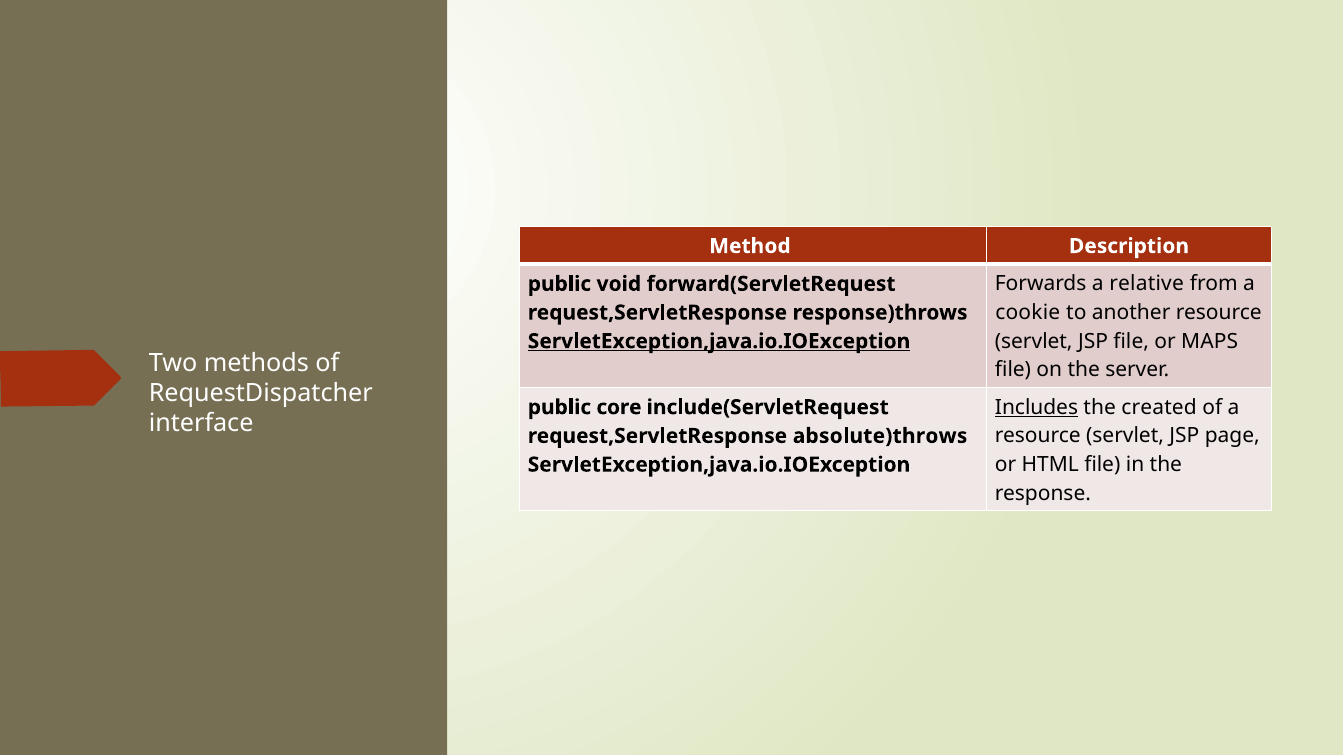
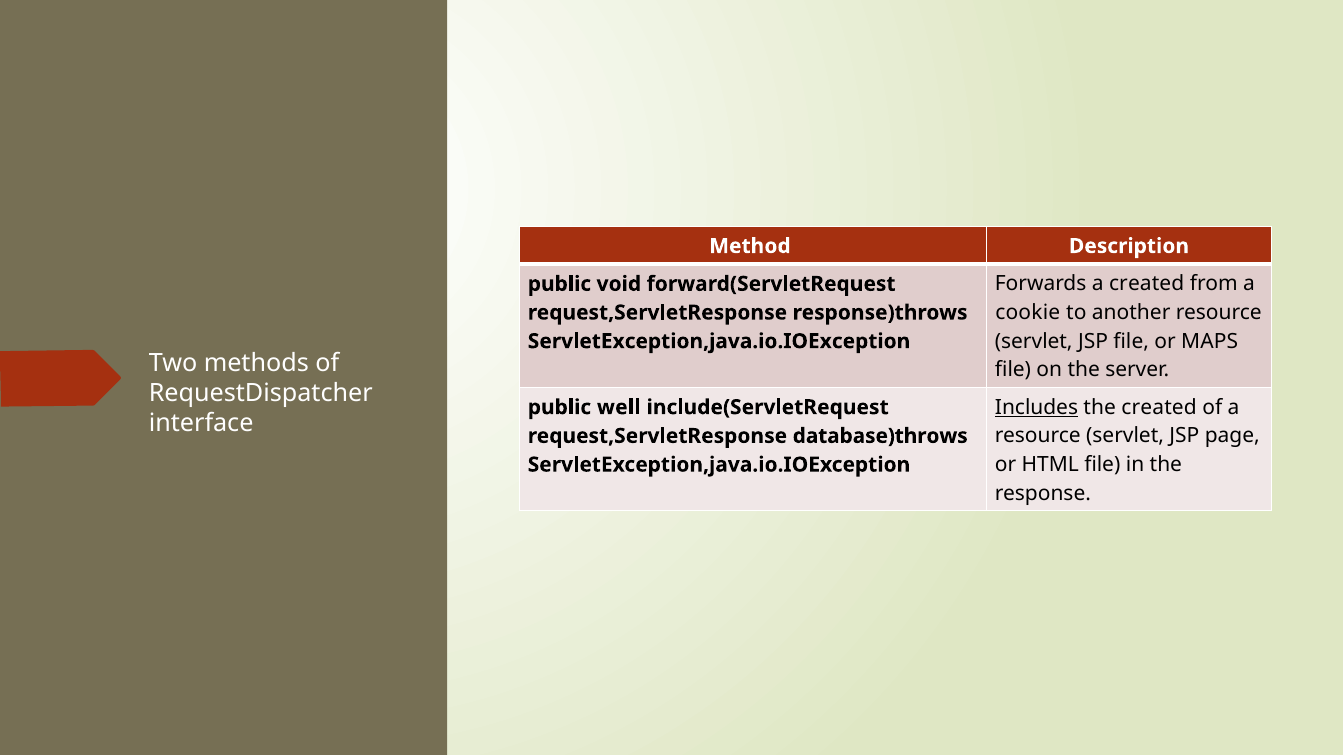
a relative: relative -> created (1147, 284)
ServletException,java.io.IOException underline: present -> none (719, 341)
core: core -> well (619, 408)
absolute)throws: absolute)throws -> database)throws (880, 436)
